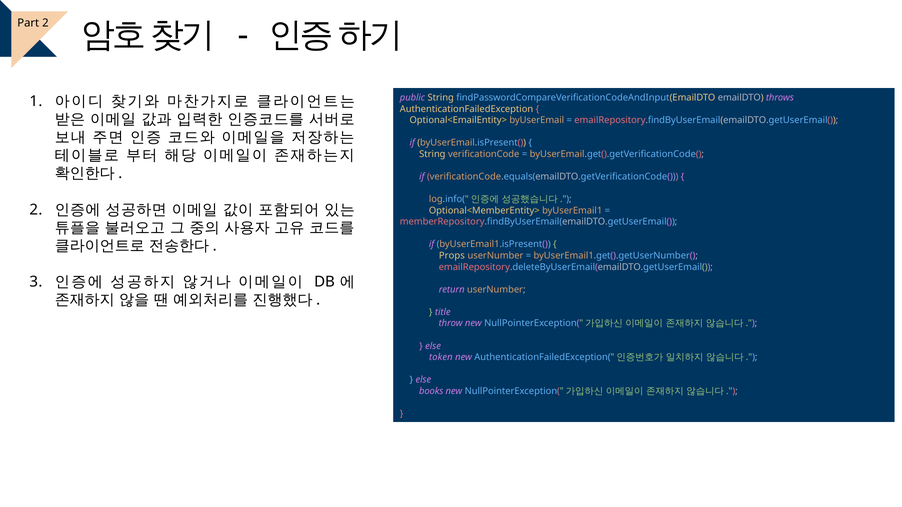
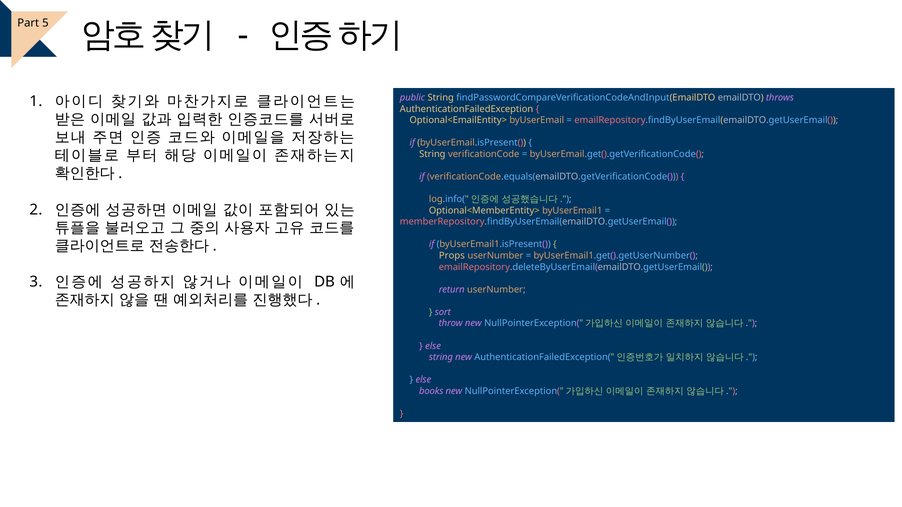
Part 2: 2 -> 5 (45, 23)
title: title -> sort (443, 312)
token: token -> string (441, 357)
